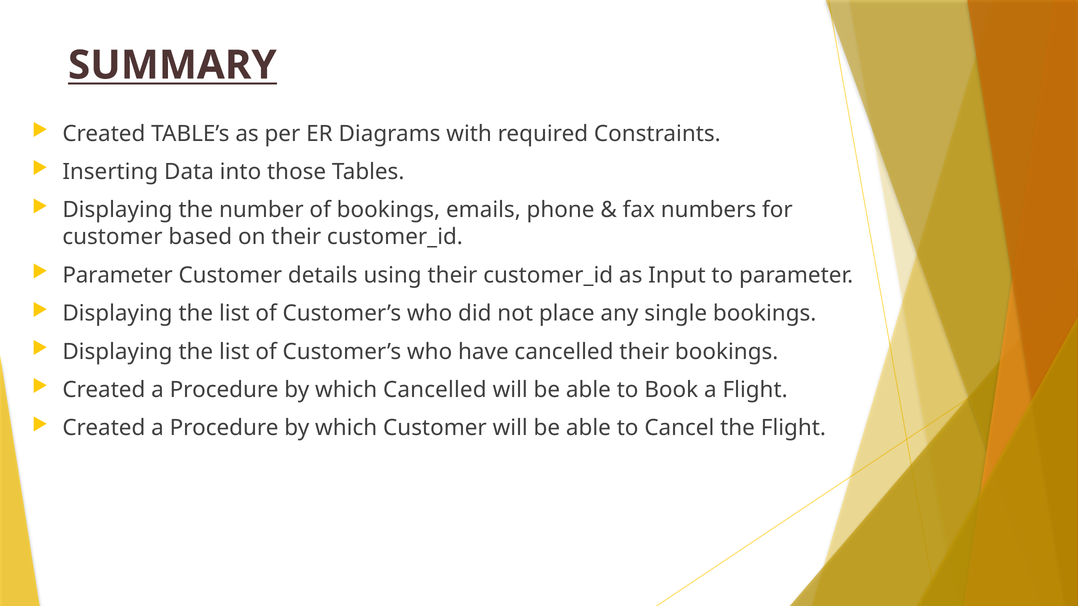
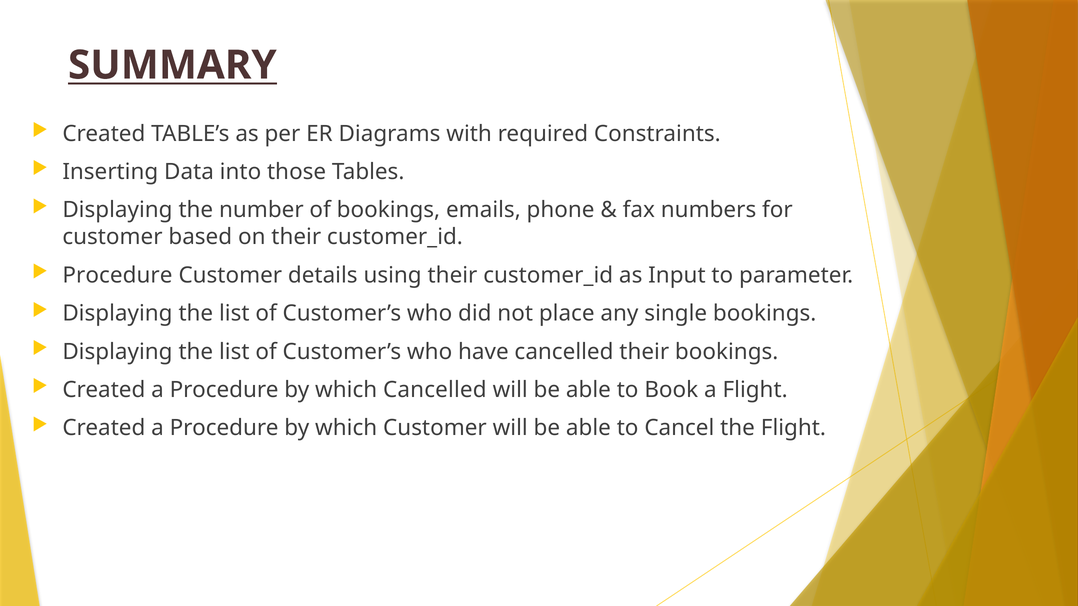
Parameter: Parameter -> Procedure (117, 275)
